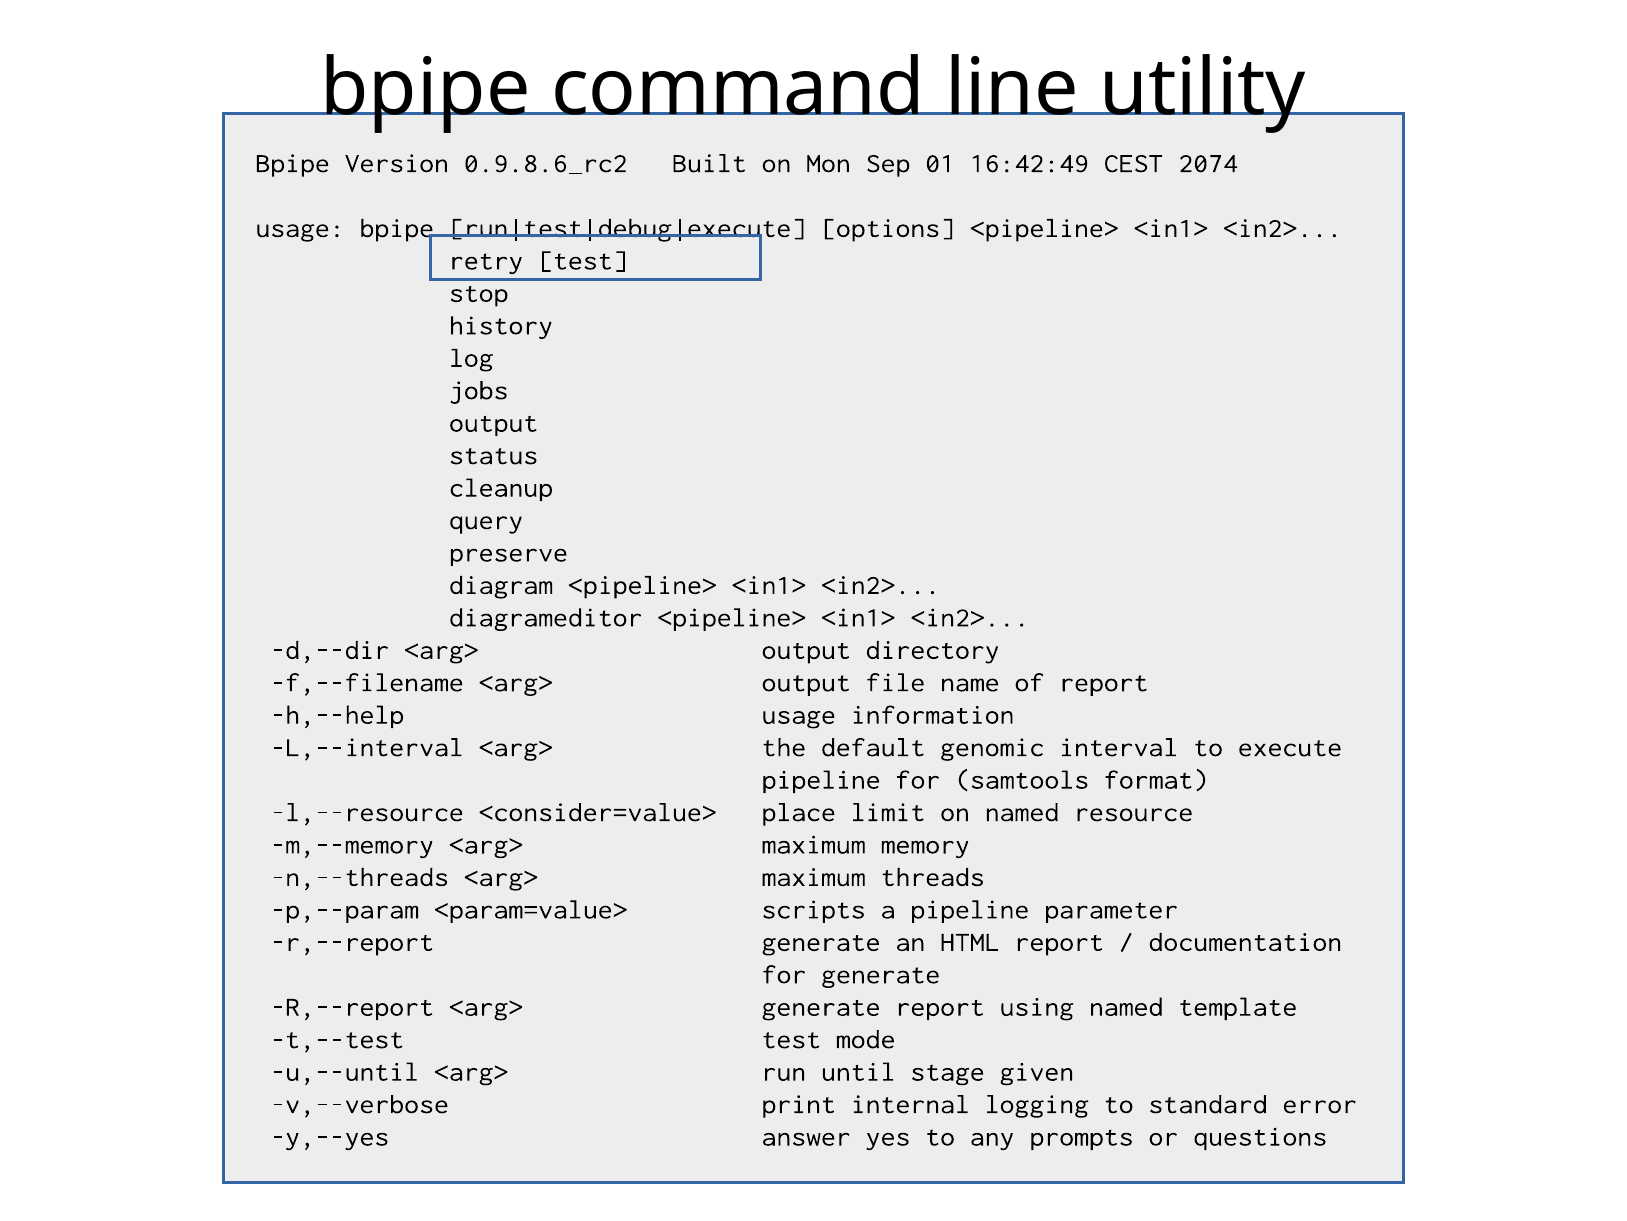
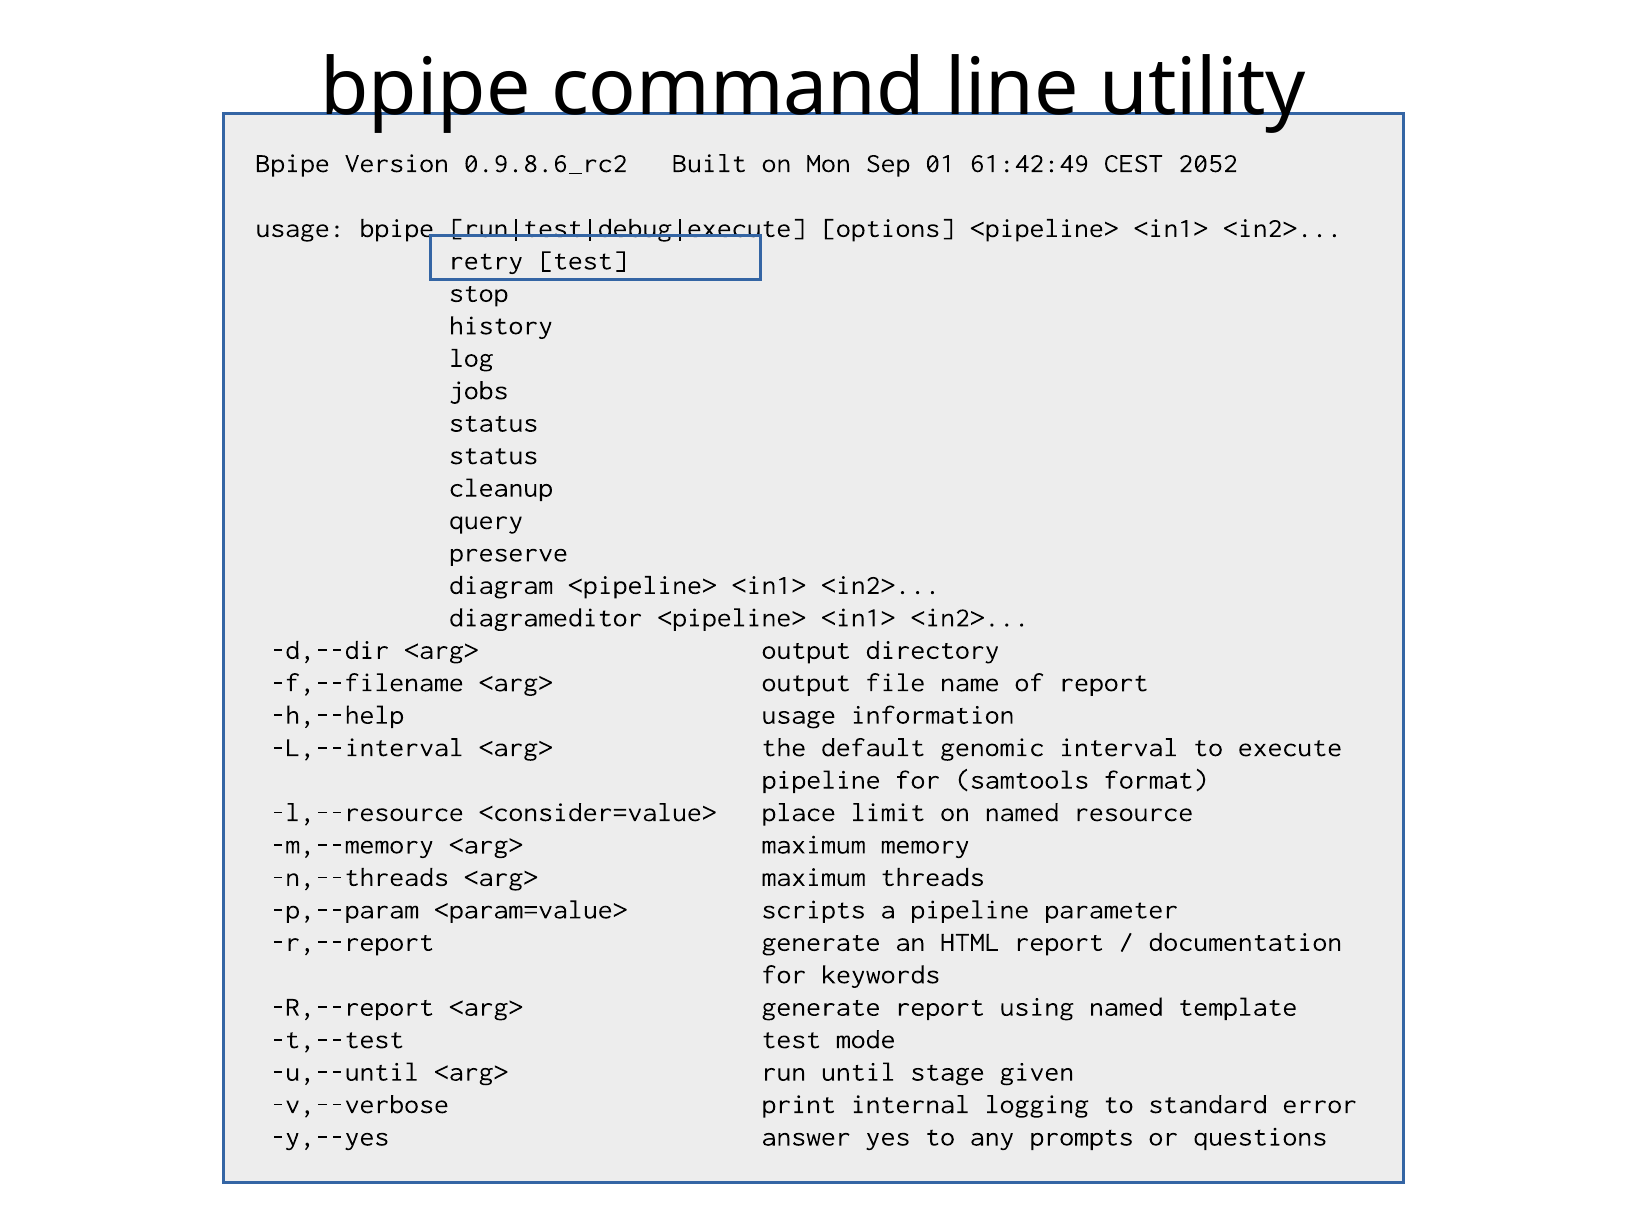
16:42:49: 16:42:49 -> 61:42:49 (1029, 163)
2074: 2074 -> 2052 (1208, 163)
output: output -> status (494, 422)
for generate: generate -> keywords (881, 974)
